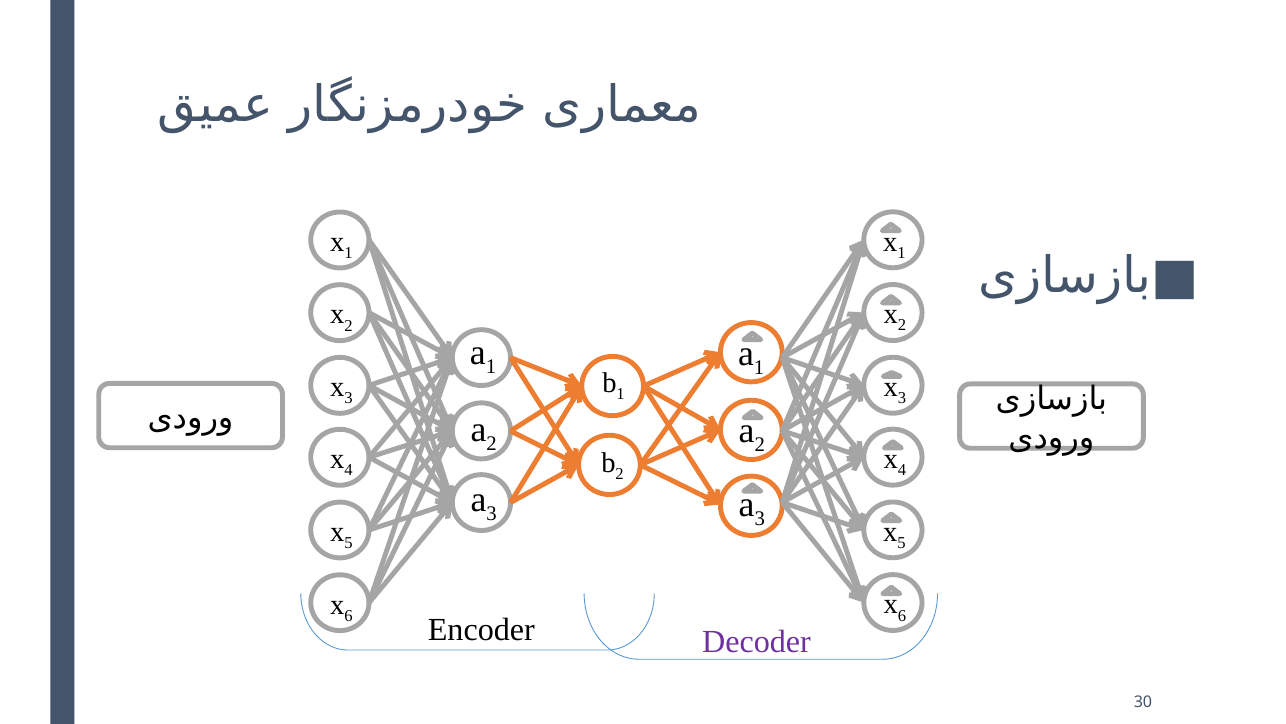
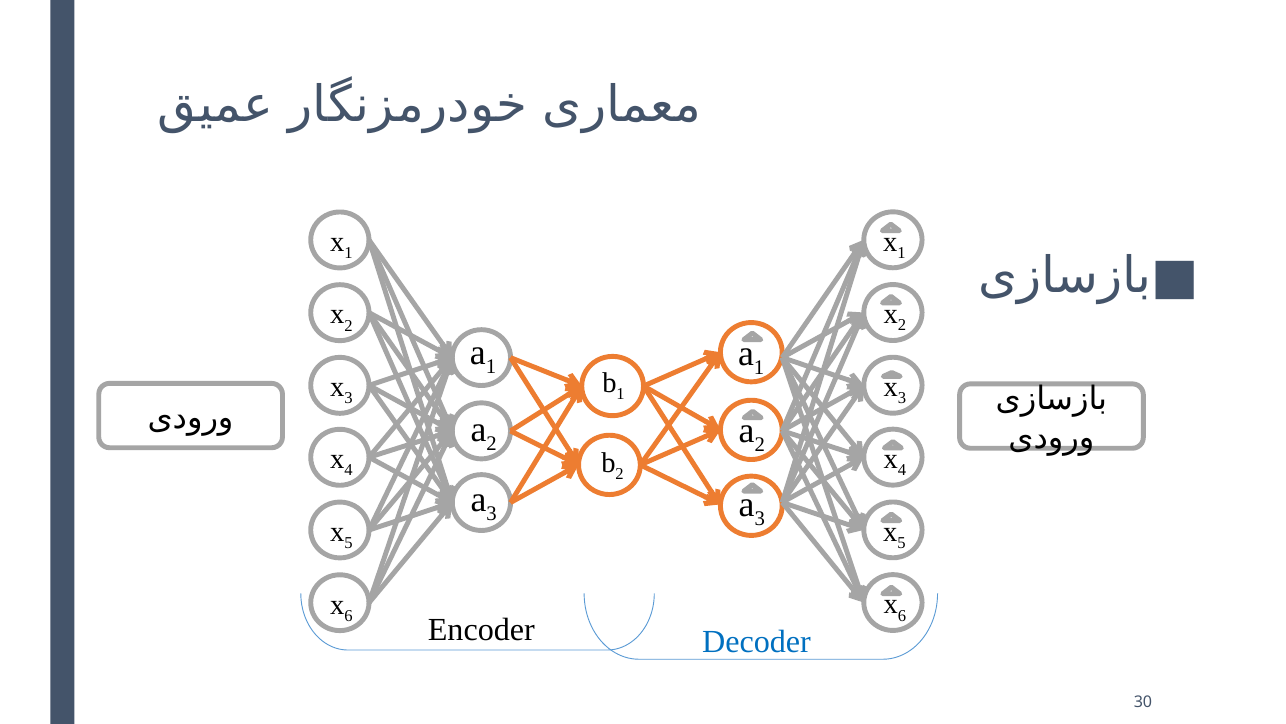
Decoder colour: purple -> blue (757, 641)
